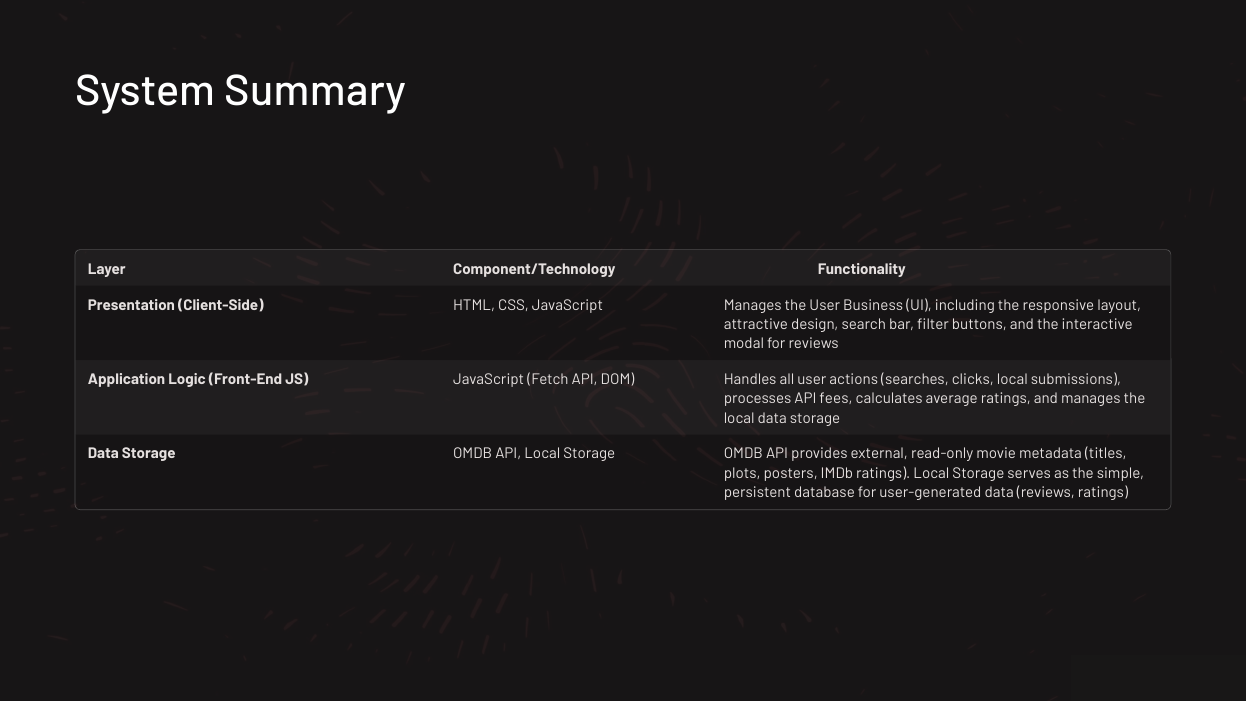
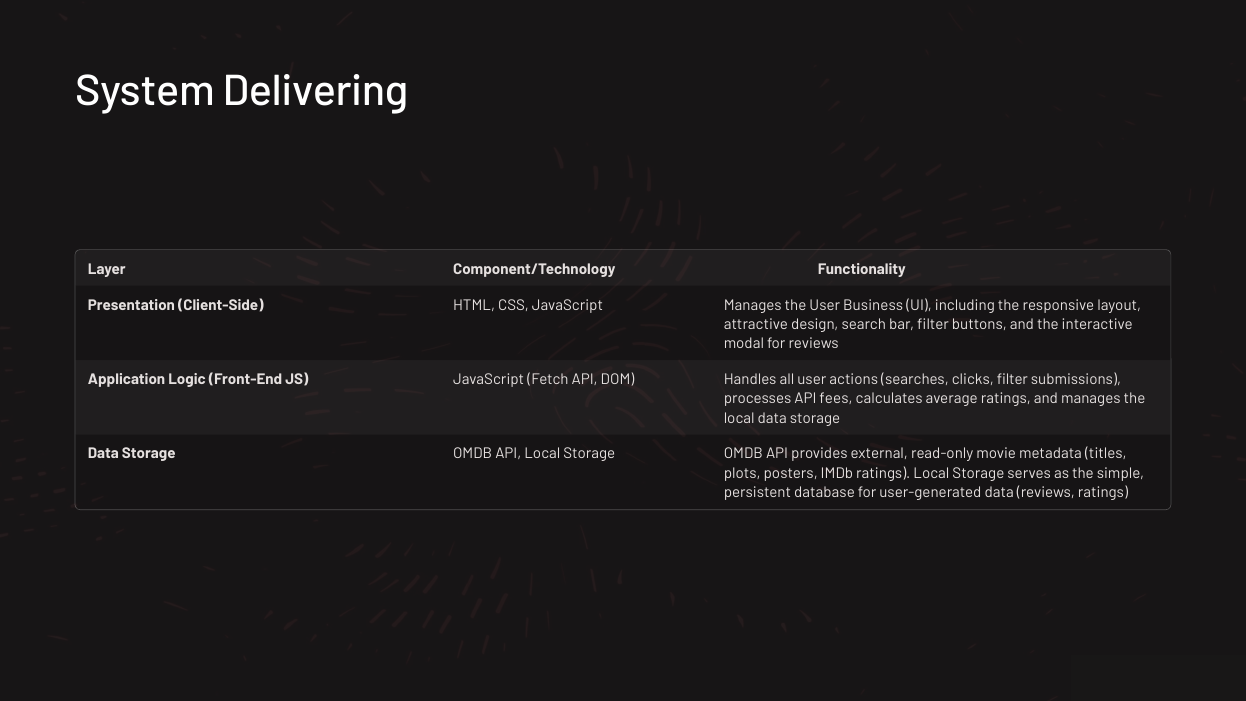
Summary: Summary -> Delivering (315, 91)
clicks local: local -> filter (1012, 379)
